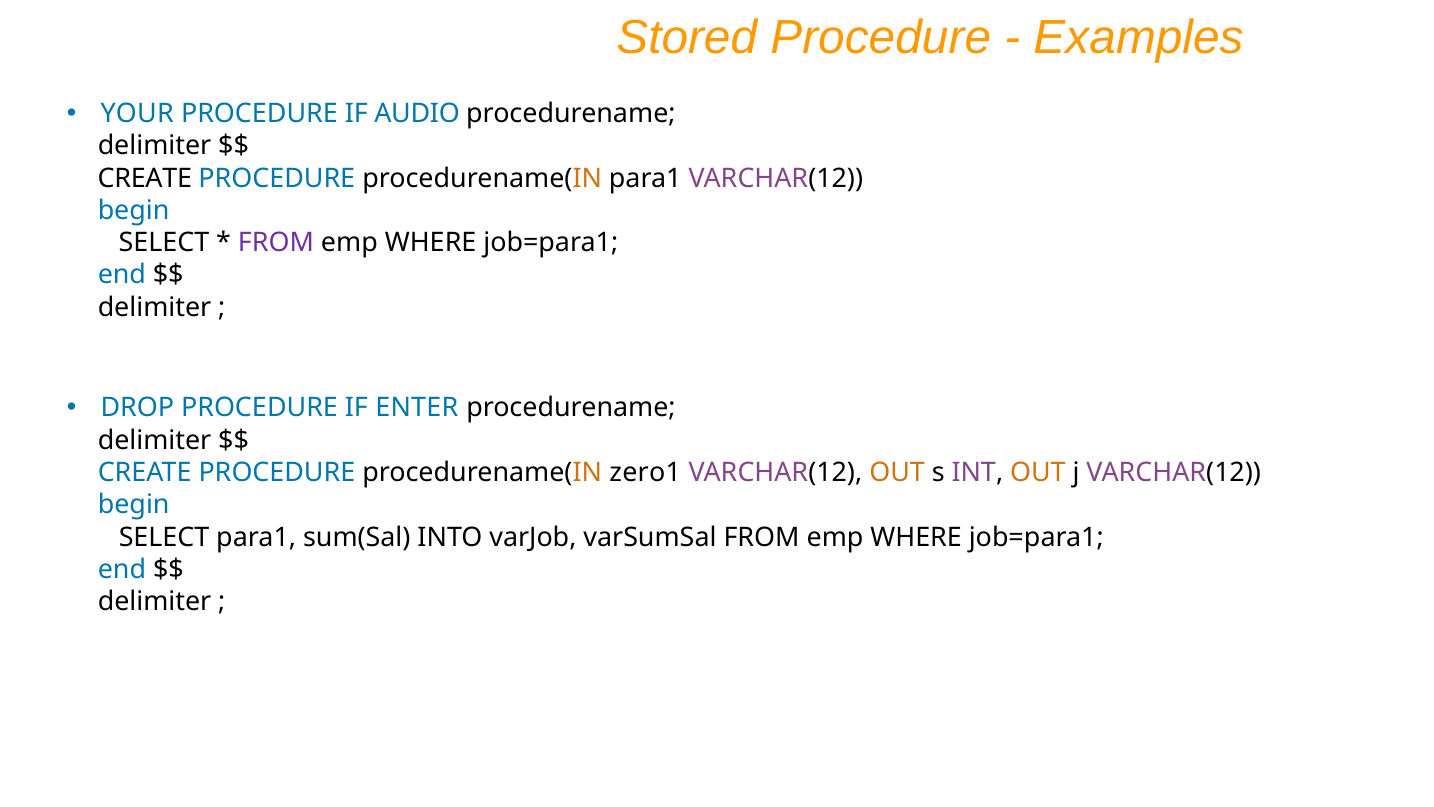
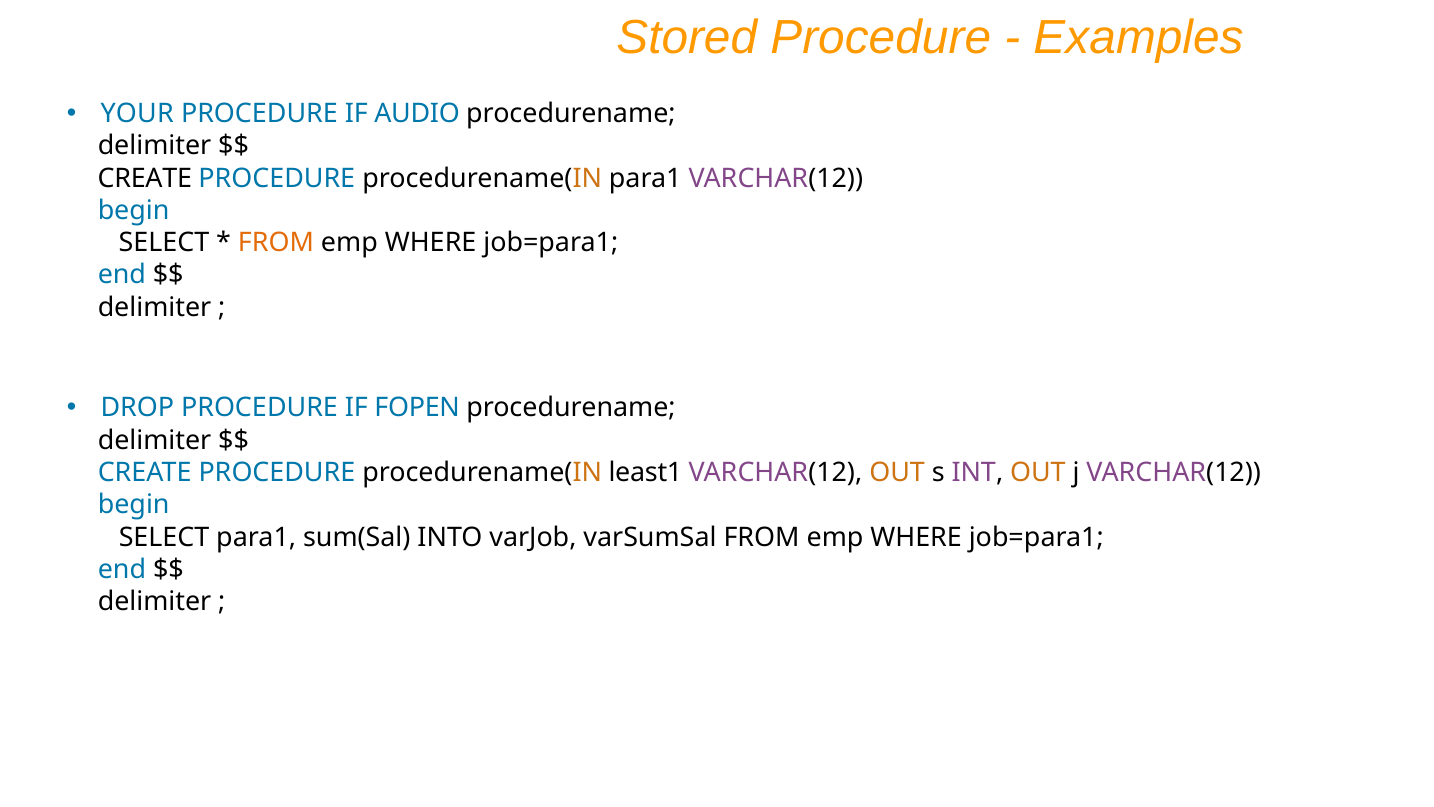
FROM colour: purple -> orange (276, 243)
ENTER: ENTER -> FOPEN (417, 408)
zero1: zero1 -> least1 (645, 472)
